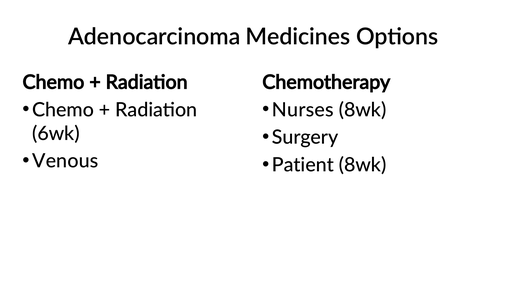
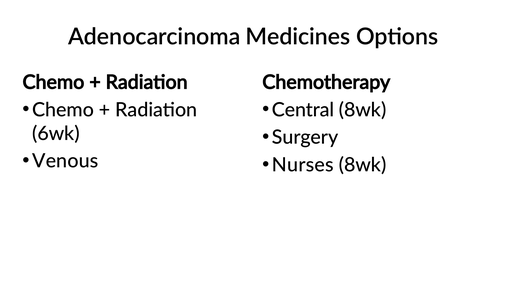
Nurses: Nurses -> Central (303, 110)
Patient: Patient -> Nurses (303, 165)
